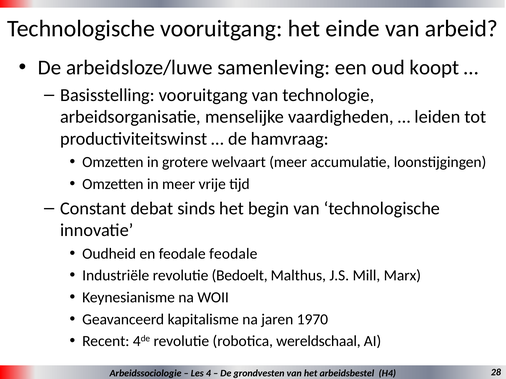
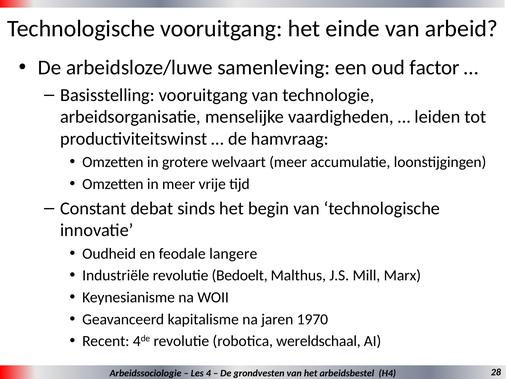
koopt: koopt -> factor (434, 68)
feodale feodale: feodale -> langere (233, 254)
